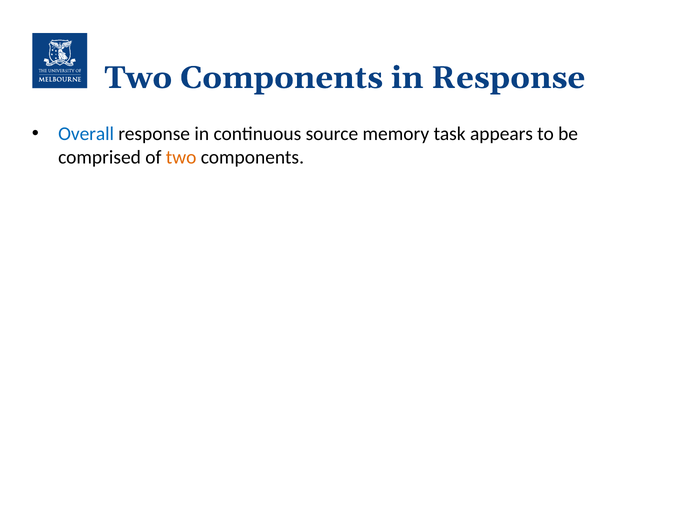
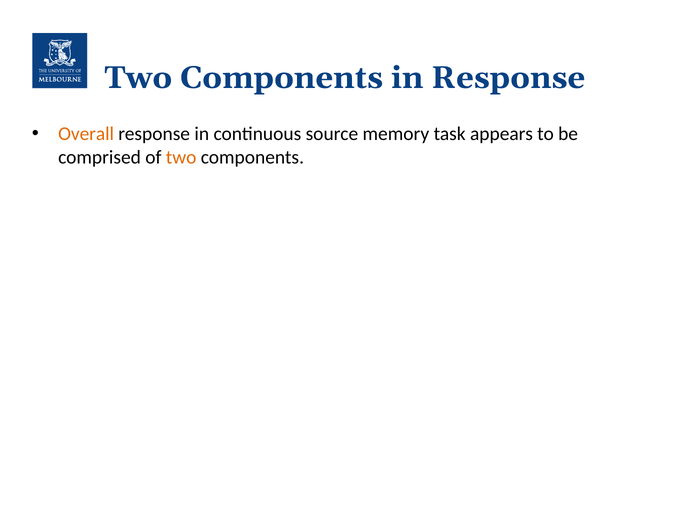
Overall colour: blue -> orange (86, 134)
